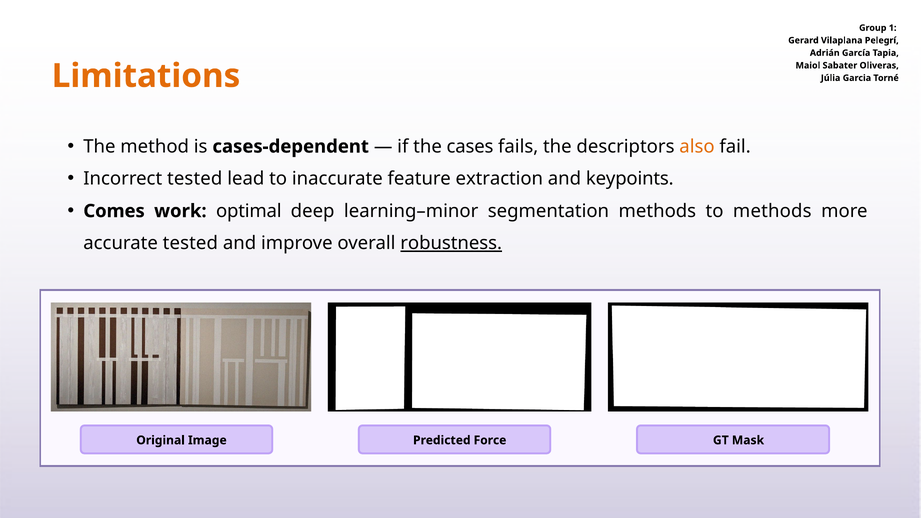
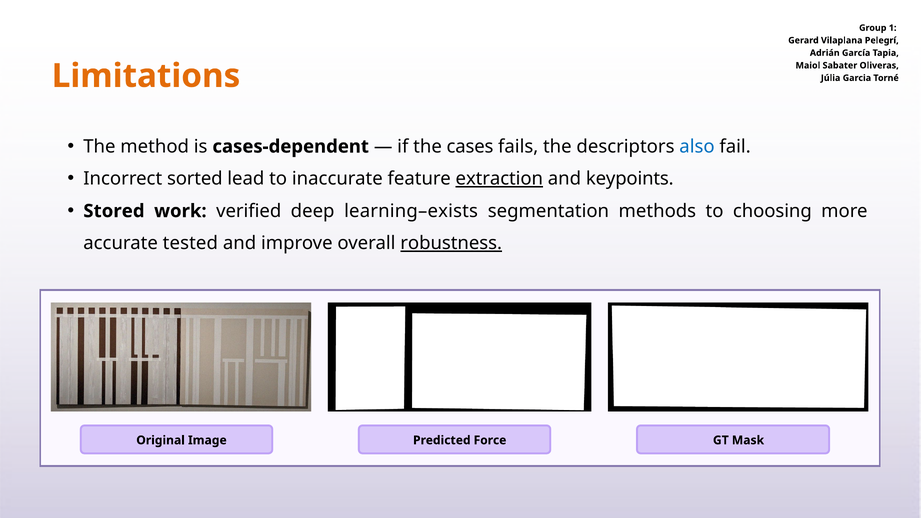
also colour: orange -> blue (697, 147)
Incorrect tested: tested -> sorted (195, 179)
extraction underline: none -> present (499, 179)
Comes: Comes -> Stored (114, 211)
optimal: optimal -> verified (249, 211)
learning–minor: learning–minor -> learning–exists (411, 211)
to methods: methods -> choosing (772, 211)
